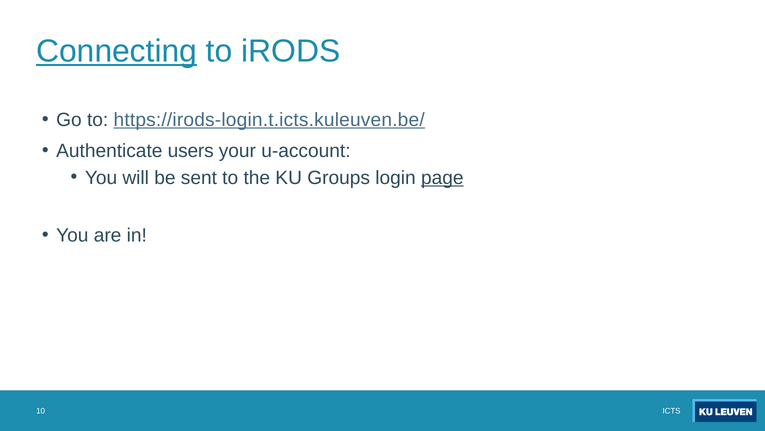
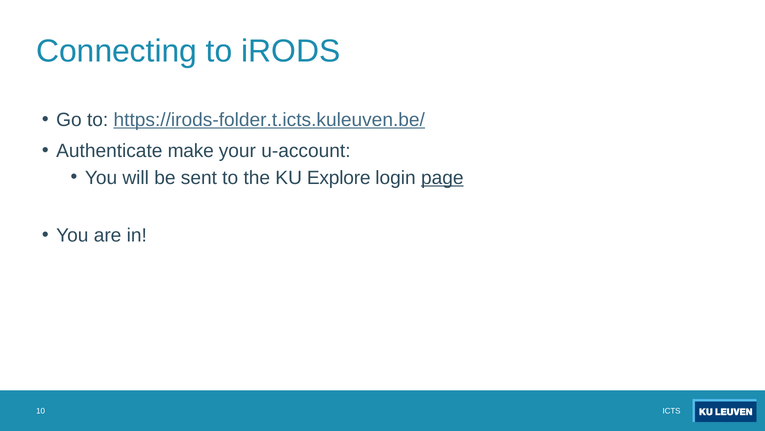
Connecting underline: present -> none (117, 51)
https://irods-login.t.icts.kuleuven.be/: https://irods-login.t.icts.kuleuven.be/ -> https://irods-folder.t.icts.kuleuven.be/ (269, 120)
users: users -> make (191, 151)
Groups: Groups -> Explore (339, 177)
